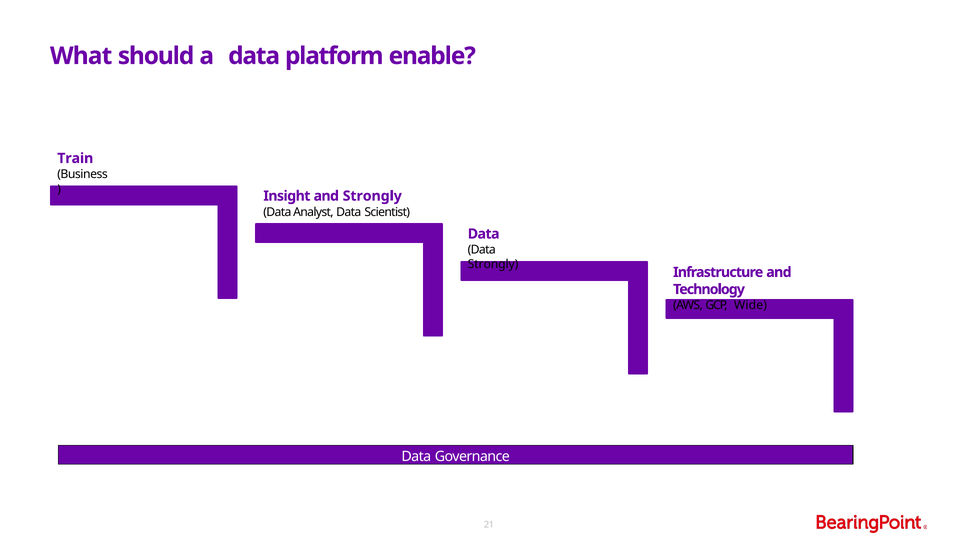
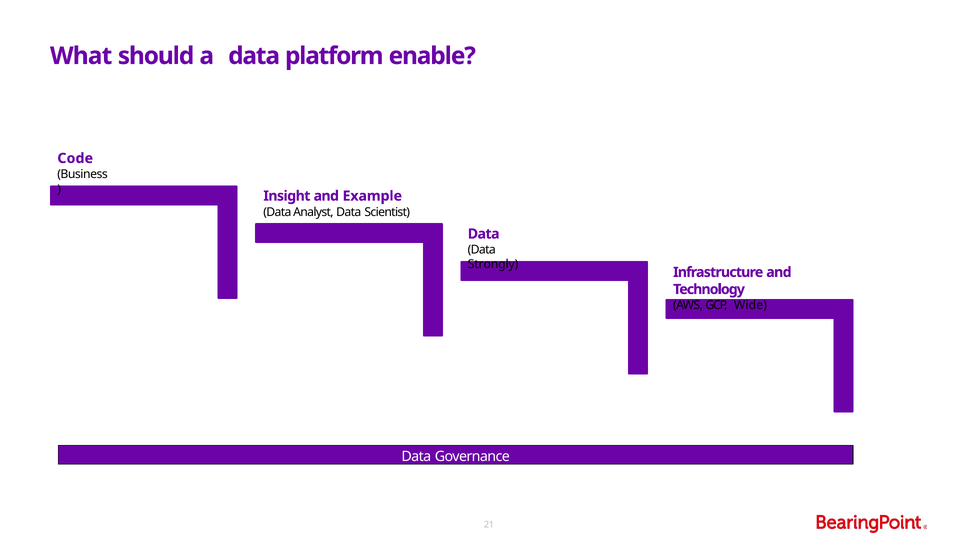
Train: Train -> Code (75, 158)
and Strongly: Strongly -> Example (372, 196)
